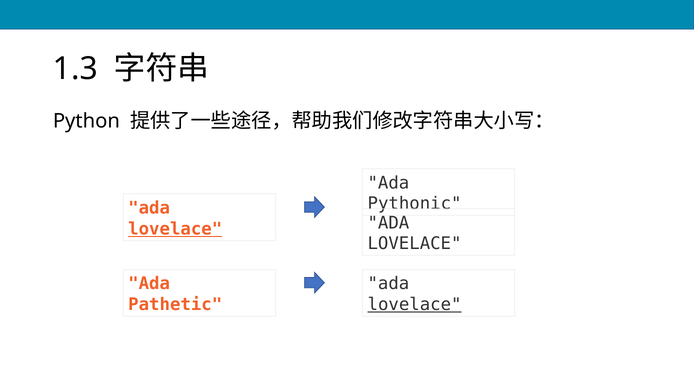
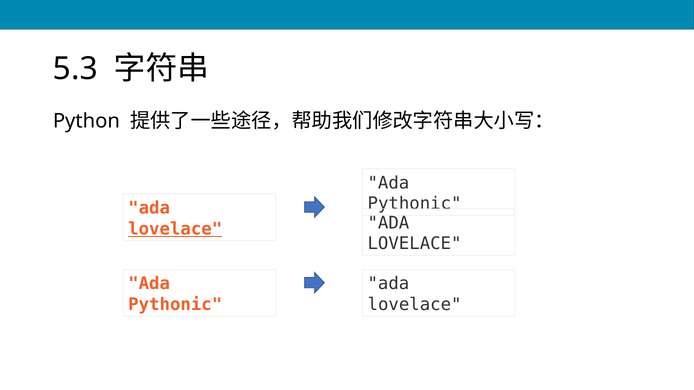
1.3: 1.3 -> 5.3 (75, 69)
Pathetic: Pathetic -> Pythonic (175, 305)
lovelace underline: present -> none (415, 305)
